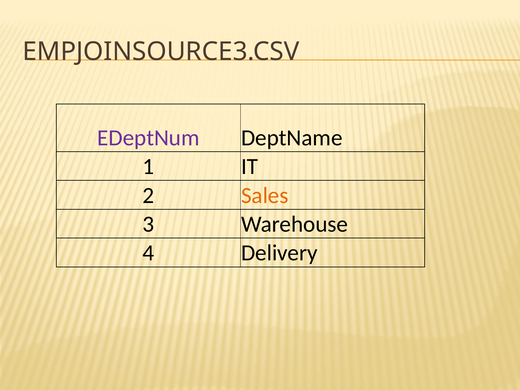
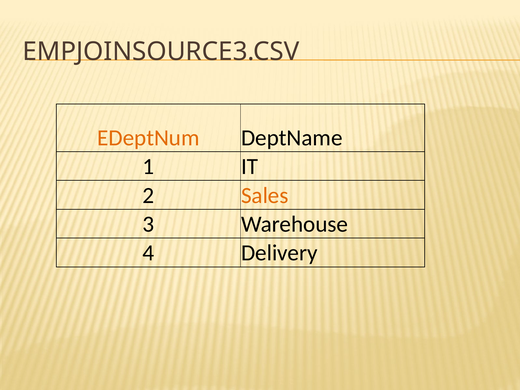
EDeptNum colour: purple -> orange (148, 138)
